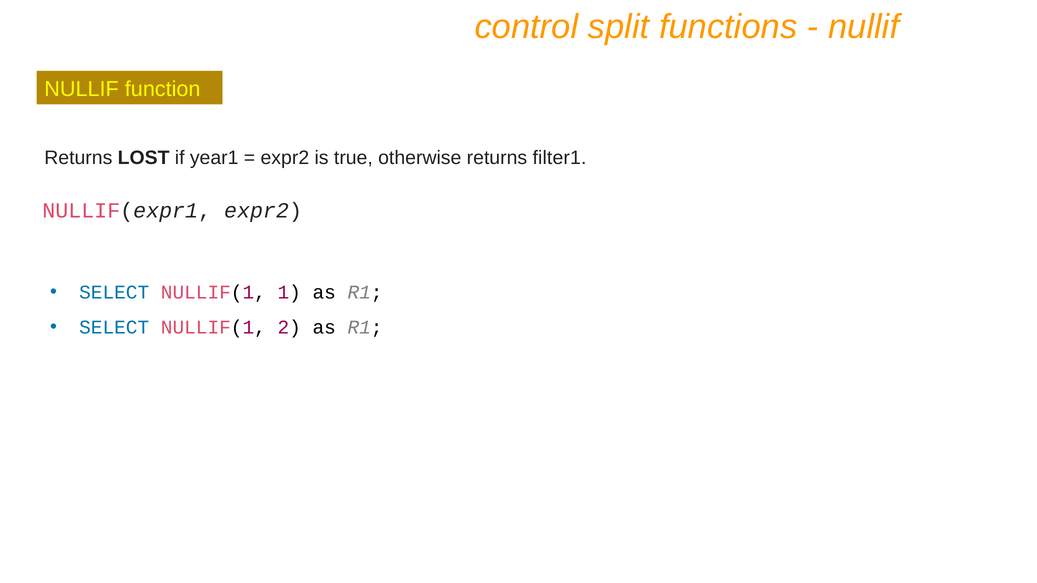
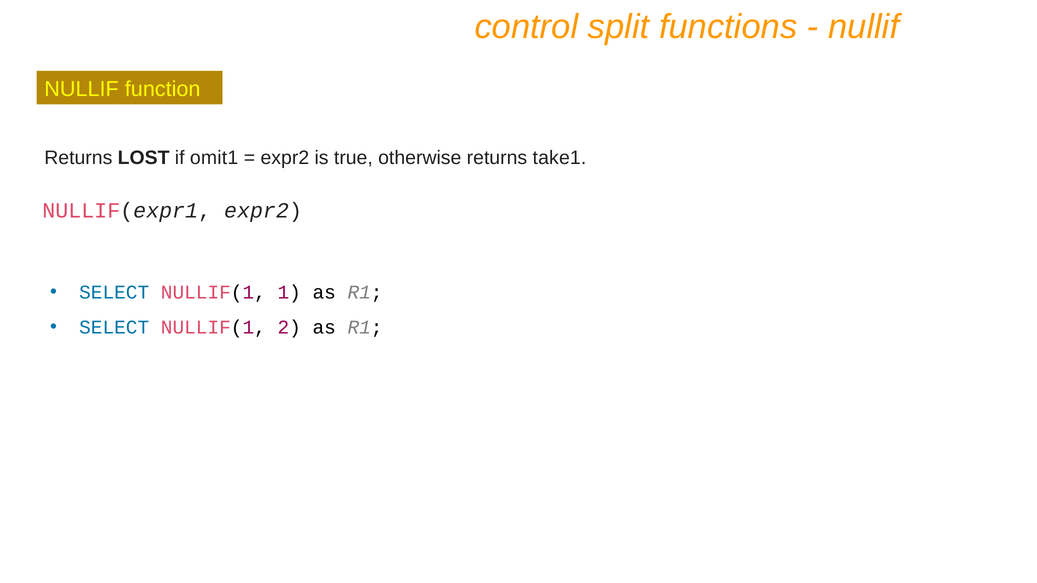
year1: year1 -> omit1 (214, 158)
filter1: filter1 -> take1 (559, 158)
